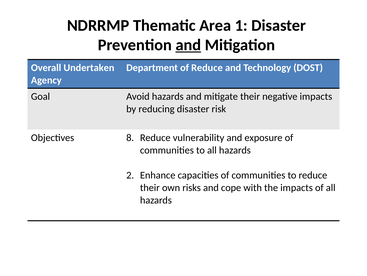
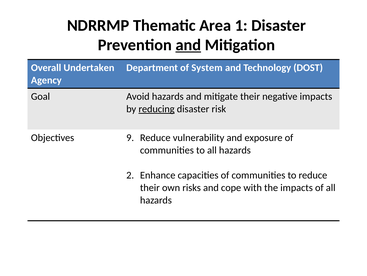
of Reduce: Reduce -> System (207, 68)
reducing underline: none -> present (157, 109)
8: 8 -> 9 (130, 137)
